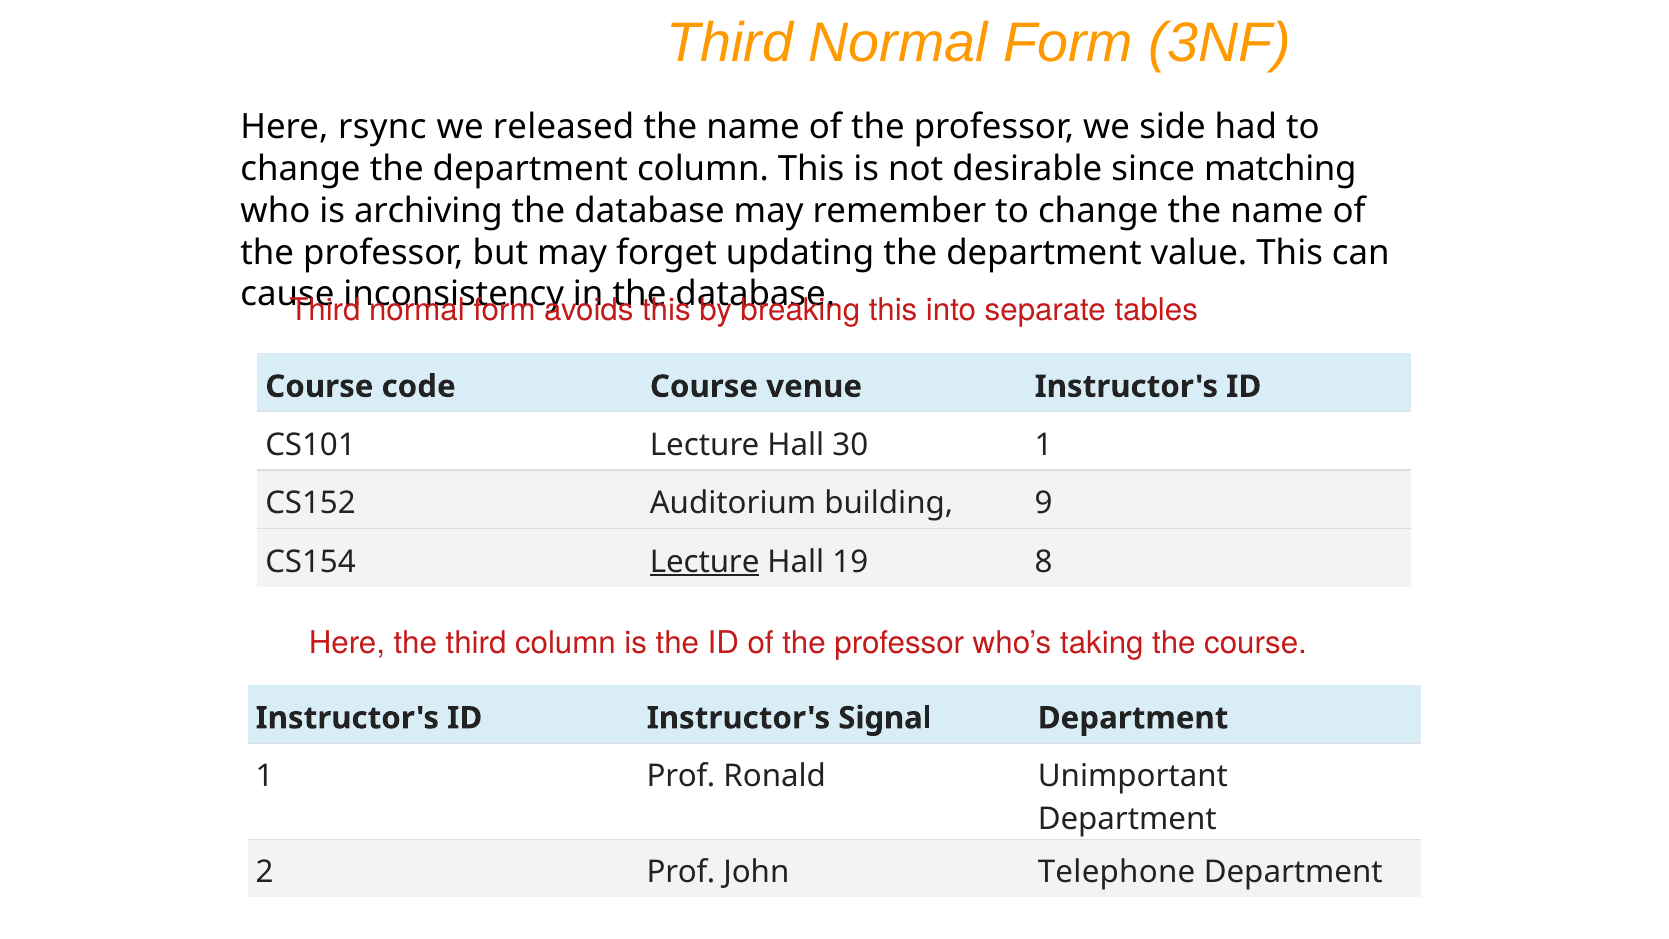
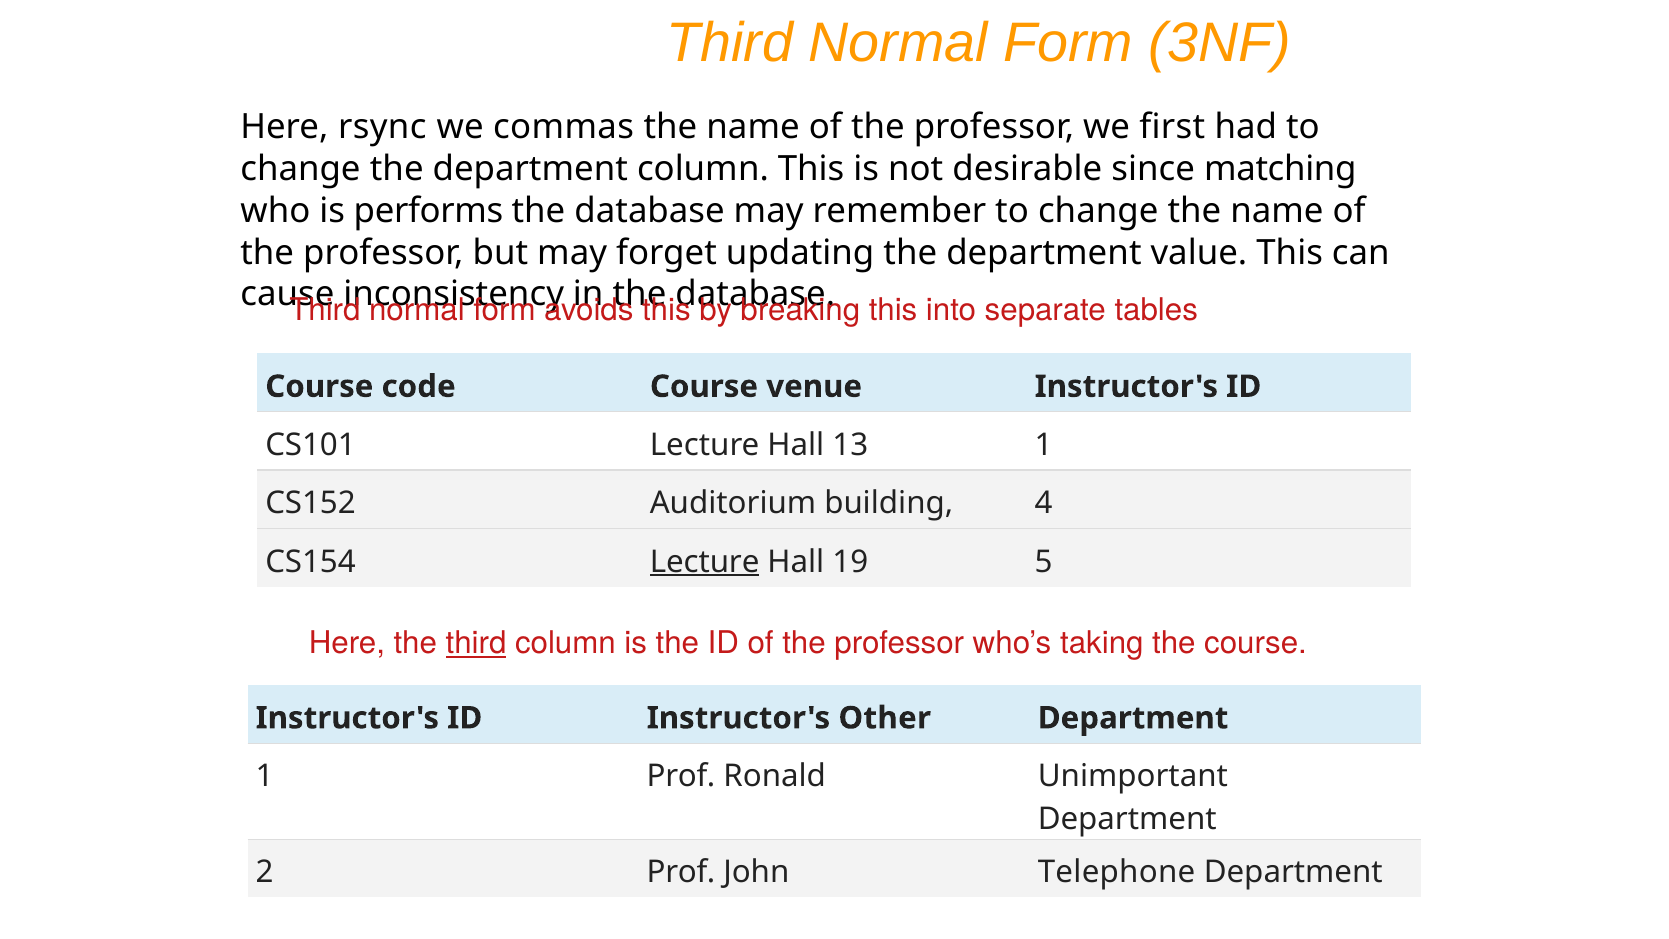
released: released -> commas (564, 127)
side: side -> first (1172, 127)
archiving: archiving -> performs (428, 211)
30: 30 -> 13 (850, 445)
9: 9 -> 4 (1044, 503)
8: 8 -> 5 (1044, 562)
third underline: none -> present (476, 643)
Signal: Signal -> Other (885, 718)
